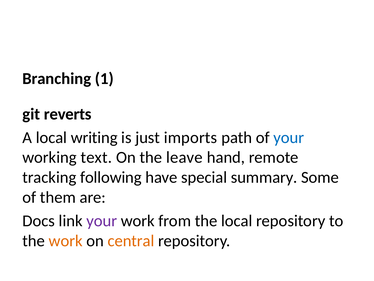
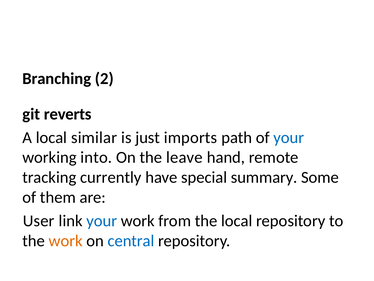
1: 1 -> 2 (104, 78)
writing: writing -> similar (94, 137)
text: text -> into (96, 157)
following: following -> currently (111, 177)
Docs: Docs -> User (39, 220)
your colour: purple -> blue (102, 220)
central colour: orange -> blue (131, 240)
